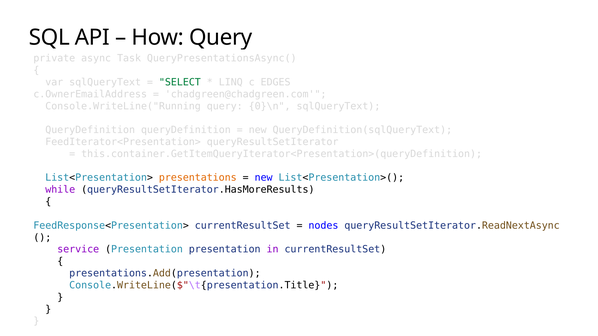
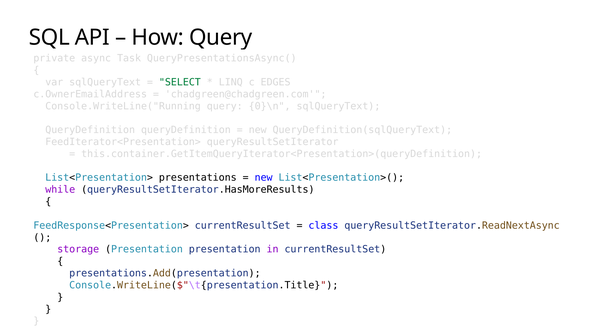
presentations colour: orange -> black (198, 178)
nodes: nodes -> class (323, 226)
service: service -> storage (78, 250)
